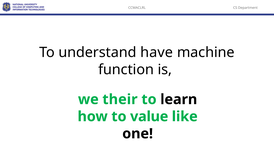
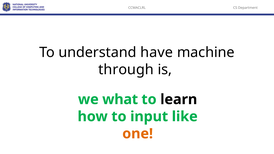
function: function -> through (126, 70)
their: their -> what (120, 99)
value: value -> input (149, 117)
one colour: black -> orange (138, 134)
